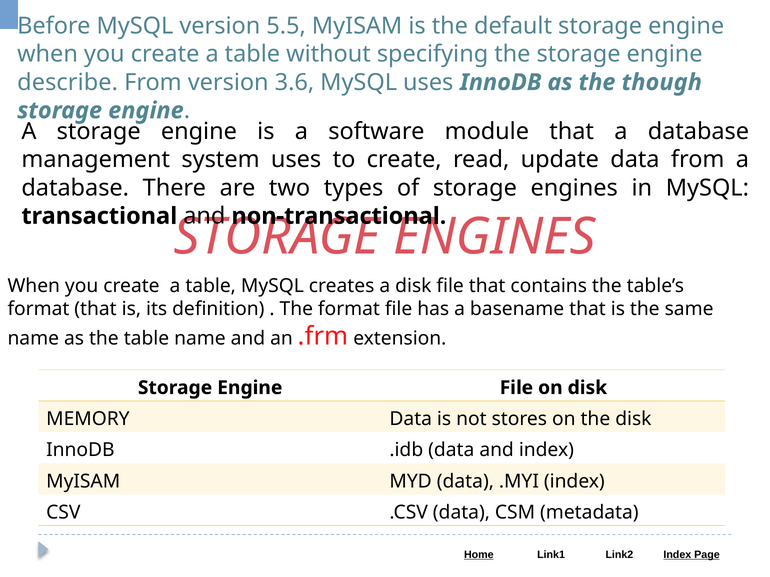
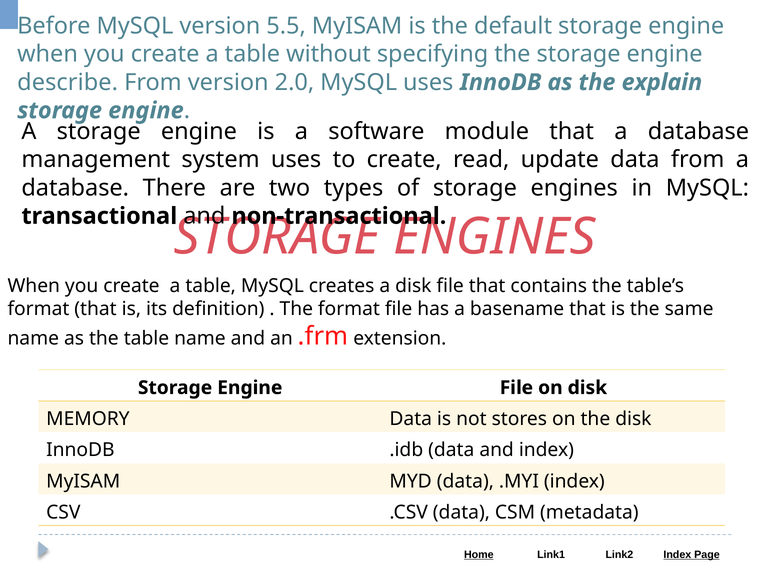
3.6: 3.6 -> 2.0 (294, 82)
though: though -> explain (662, 82)
